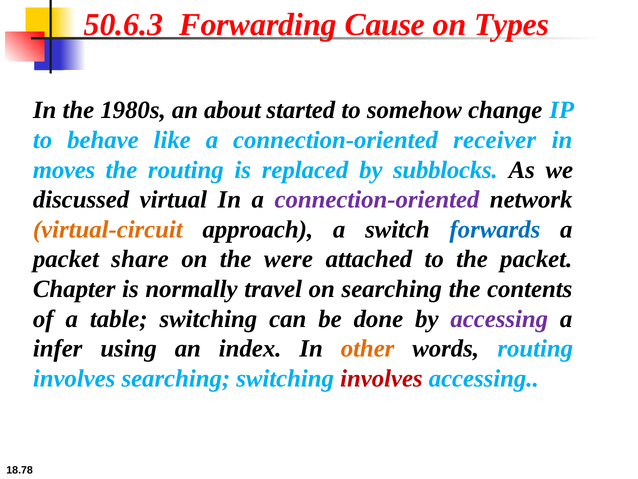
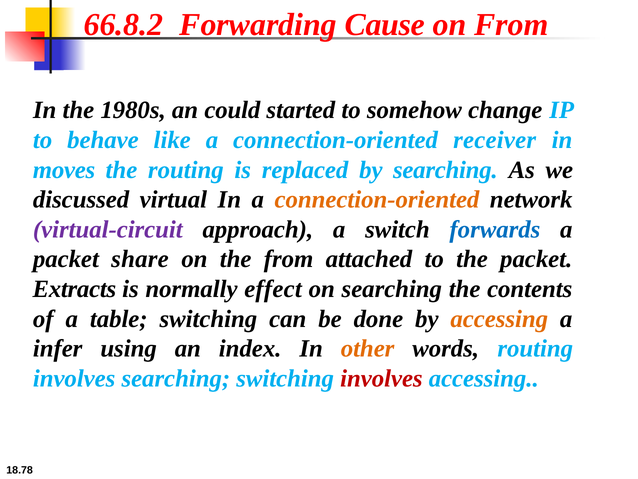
50.6.3: 50.6.3 -> 66.8.2 (123, 25)
on Types: Types -> From (511, 25)
about: about -> could (232, 110)
by subblocks: subblocks -> searching (445, 170)
connection-oriented colour: purple -> orange (377, 199)
virtual-circuit colour: orange -> purple (108, 229)
the were: were -> from (289, 259)
Chapter: Chapter -> Extracts (74, 289)
travel: travel -> effect (273, 289)
accessing colour: purple -> orange (499, 319)
